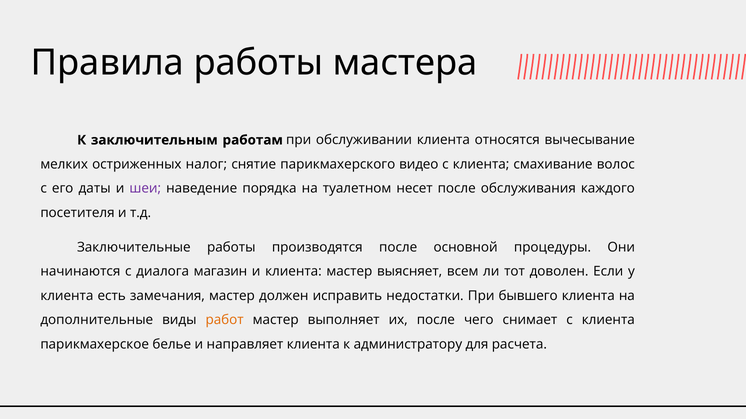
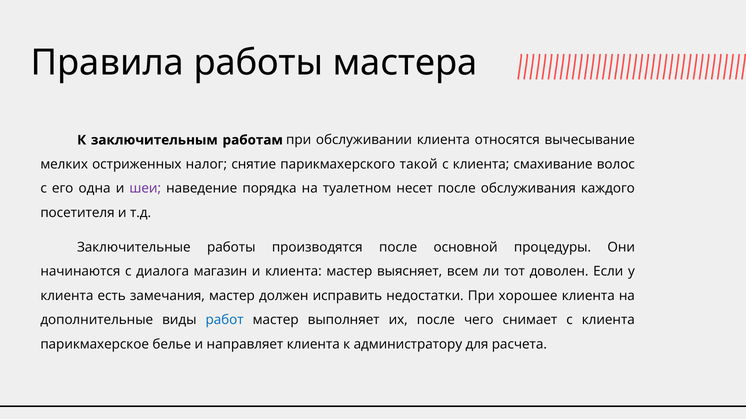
видео: видео -> такой (419, 165)
даты: даты -> одна (95, 189)
бывшего: бывшего -> хорошее (528, 296)
работ colour: orange -> blue (225, 320)
